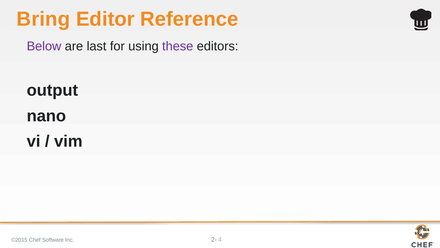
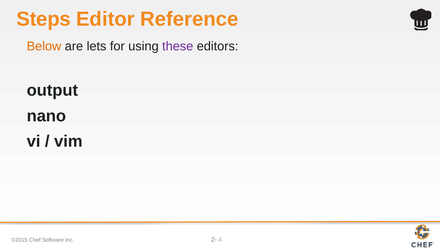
Bring: Bring -> Steps (44, 19)
Below colour: purple -> orange (44, 46)
last: last -> lets (97, 46)
